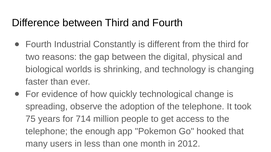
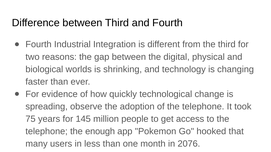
Constantly: Constantly -> Integration (115, 45)
714: 714 -> 145 (83, 119)
2012: 2012 -> 2076 (189, 144)
